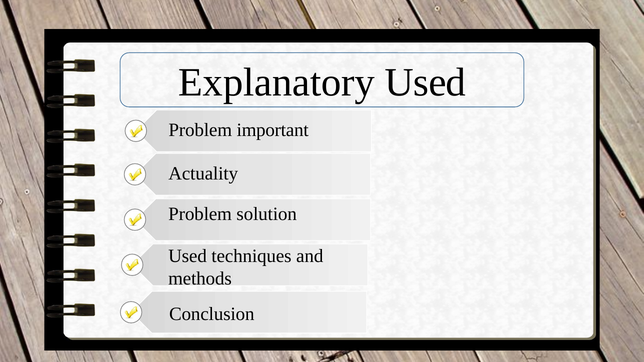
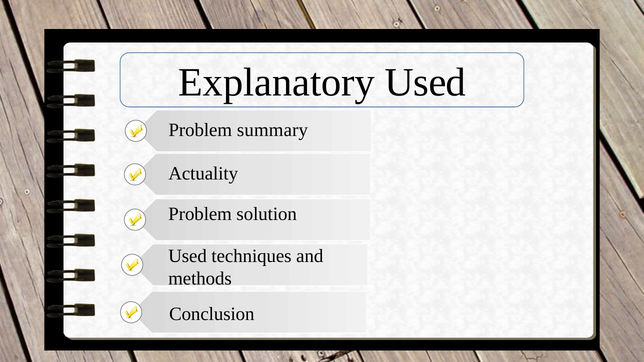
important: important -> summary (272, 130)
